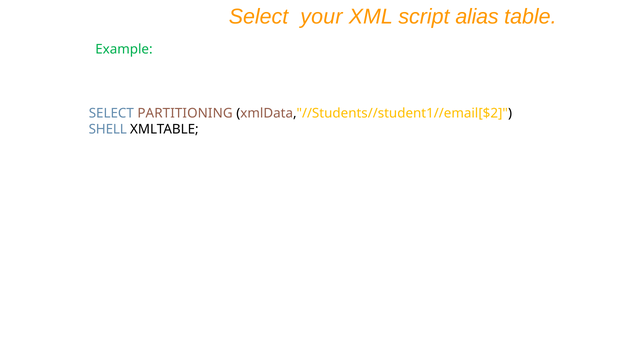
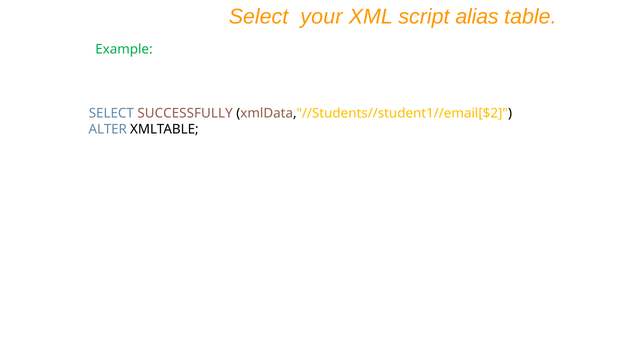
PARTITIONING: PARTITIONING -> SUCCESSFULLY (185, 113)
SHELL: SHELL -> ALTER (108, 129)
